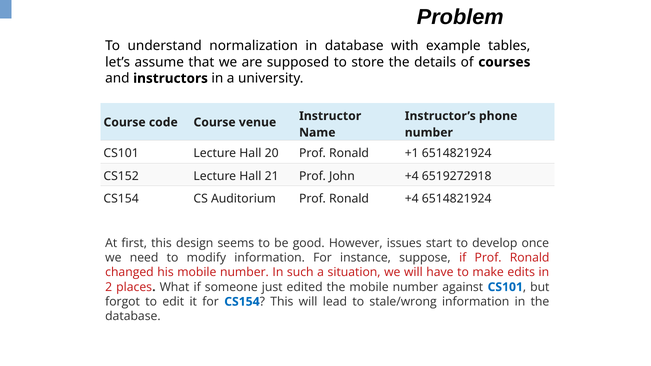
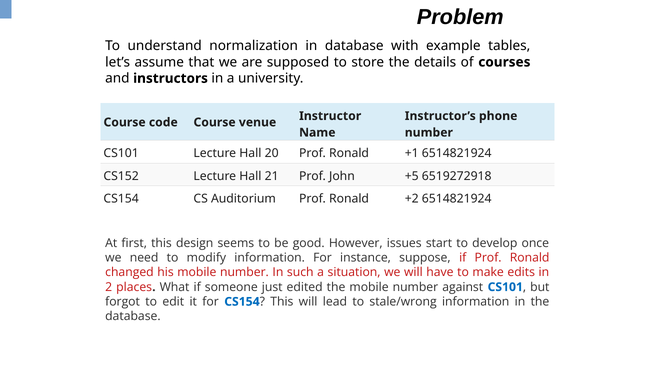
John +4: +4 -> +5 (412, 176)
Ronald +4: +4 -> +2 (412, 199)
